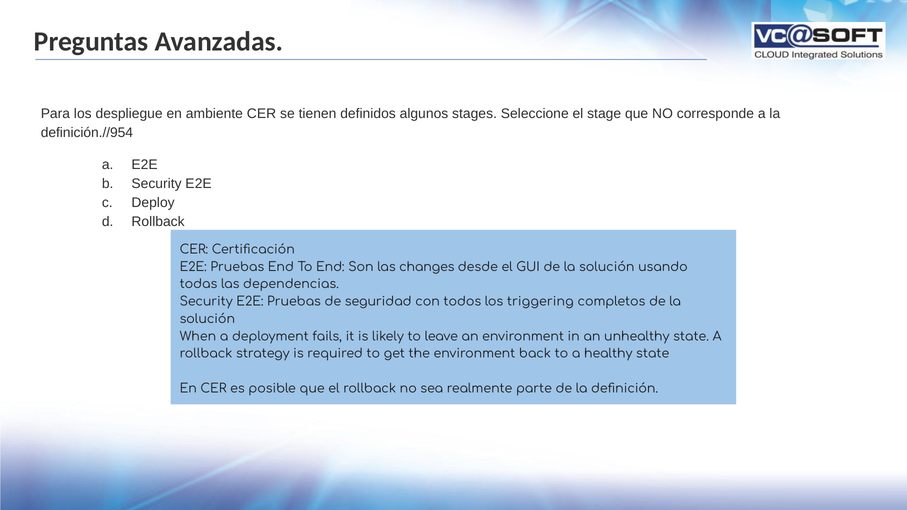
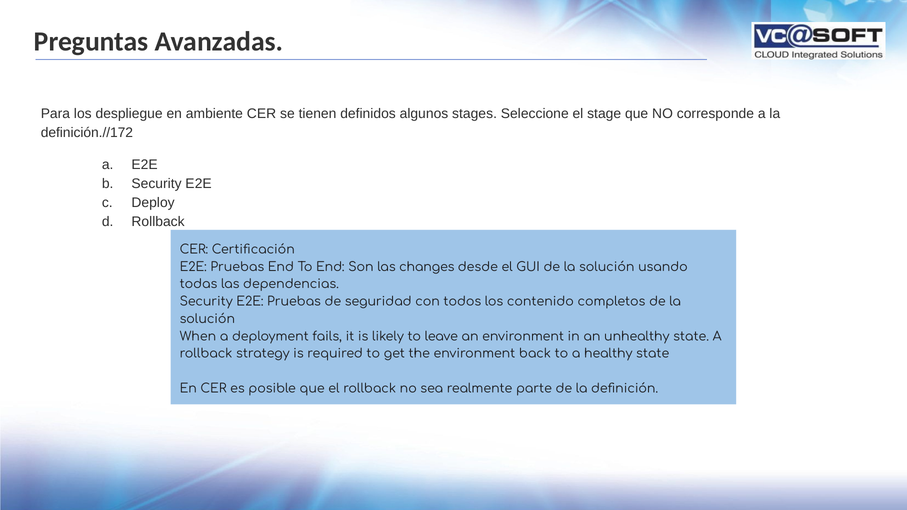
definición.//954: definición.//954 -> definición.//172 (87, 133)
triggering: triggering -> contenido (540, 302)
